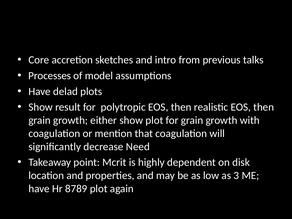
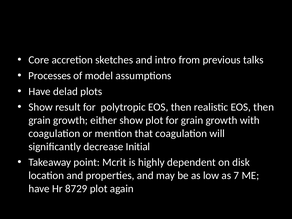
Need: Need -> Initial (138, 147)
3: 3 -> 7 (236, 176)
8789: 8789 -> 8729 (76, 189)
